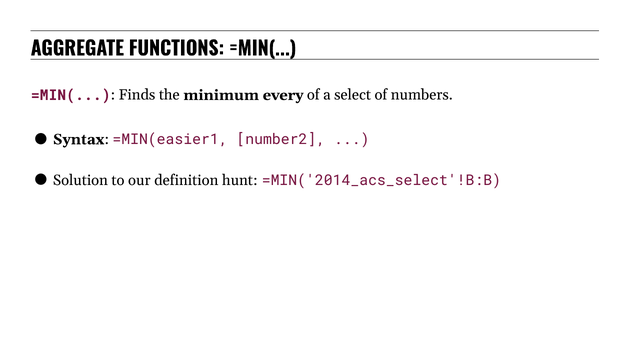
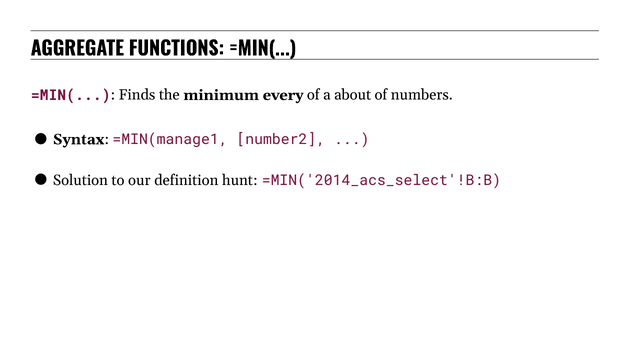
select: select -> about (353, 95)
=MIN(easier1: =MIN(easier1 -> =MIN(manage1 (170, 139)
